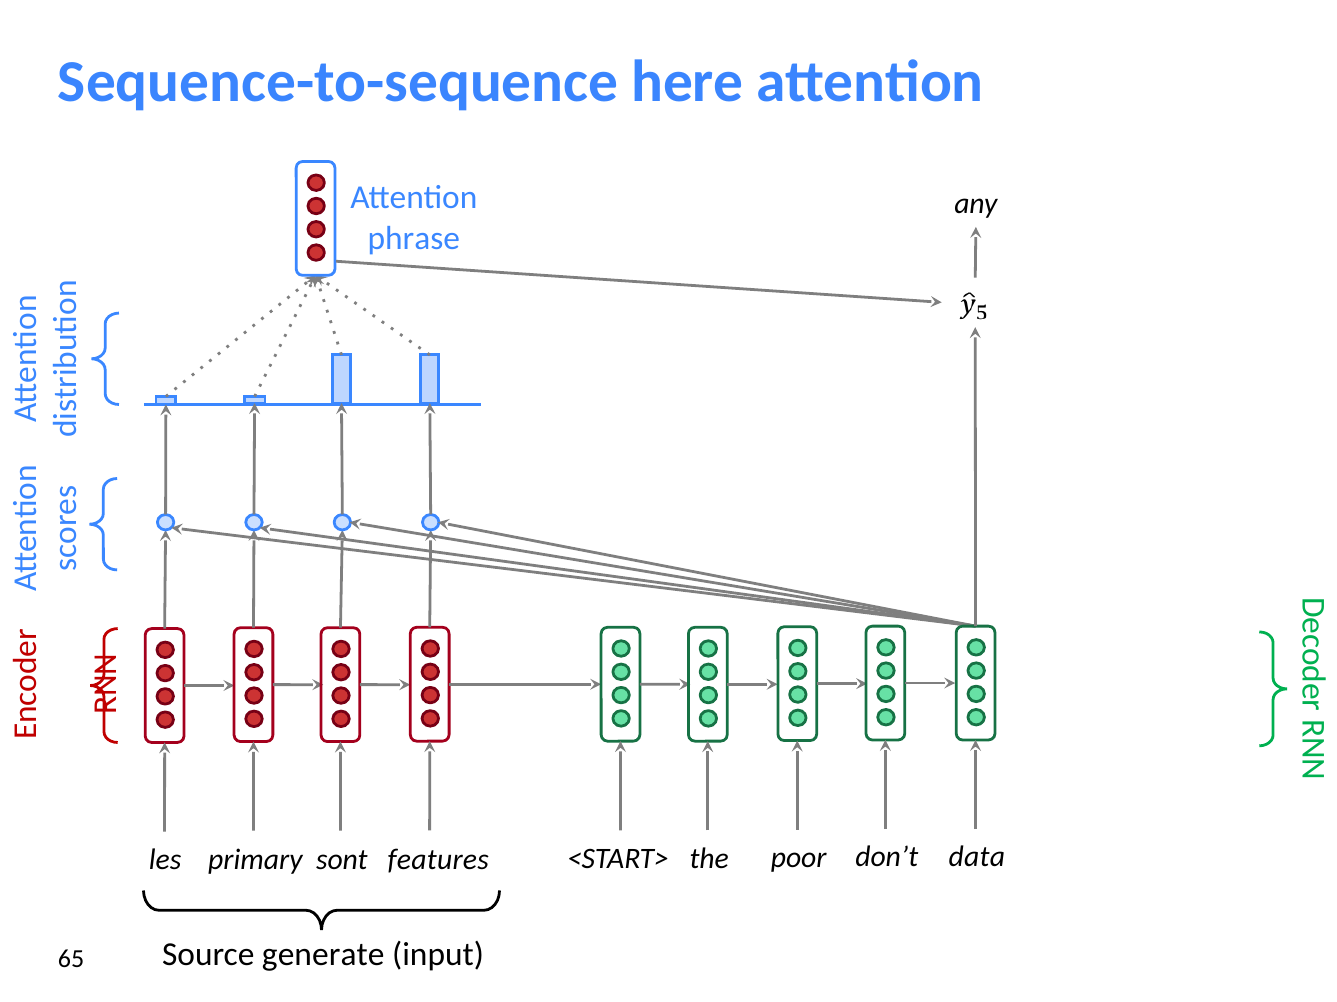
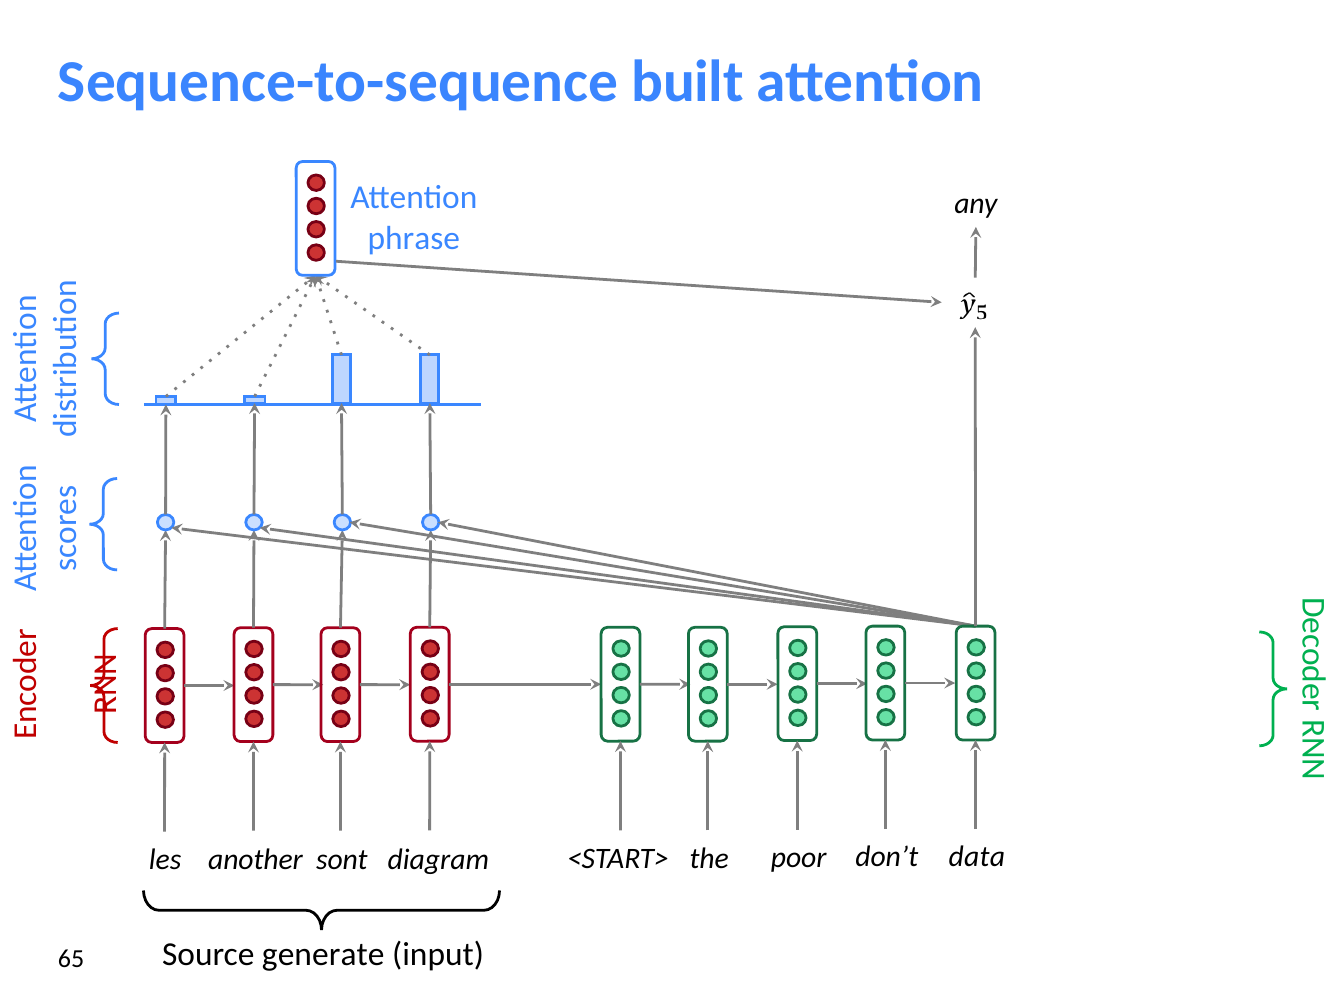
here: here -> built (688, 82)
primary: primary -> another (255, 860)
features: features -> diagram (438, 860)
